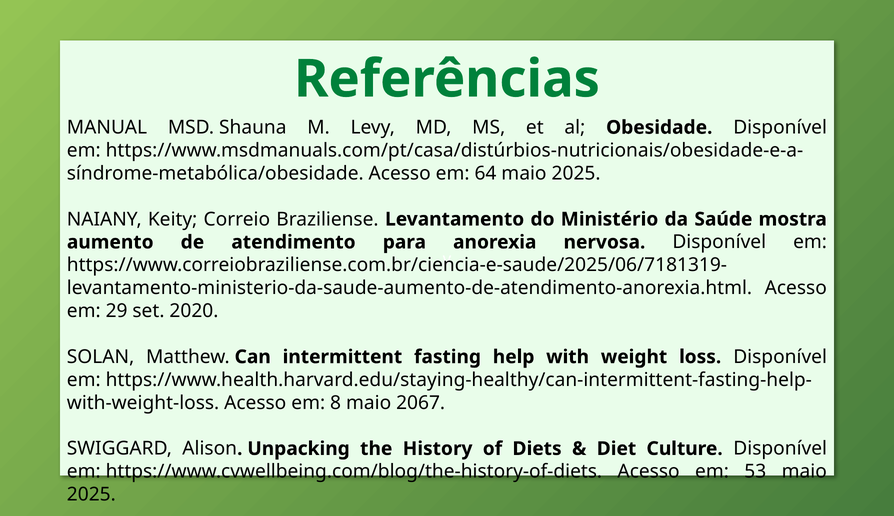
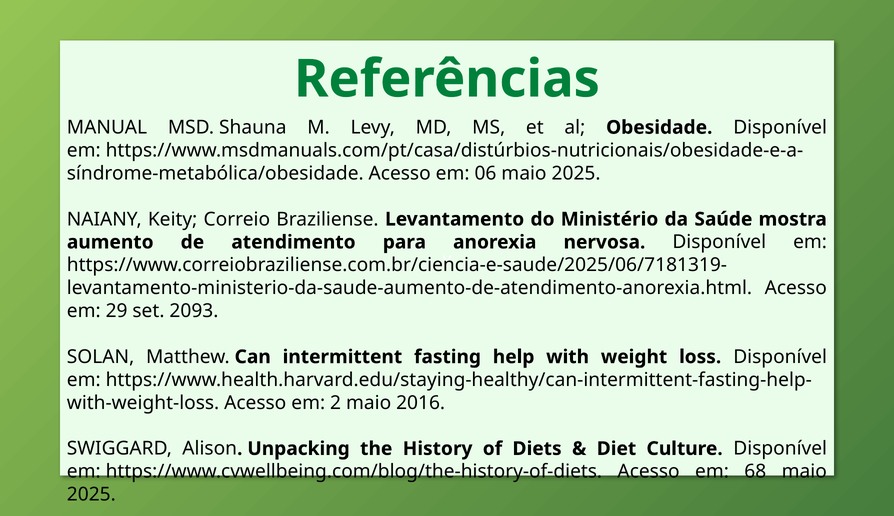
64: 64 -> 06 (485, 173)
2020: 2020 -> 2093 (194, 311)
8: 8 -> 2 (336, 403)
2067: 2067 -> 2016 (421, 403)
53: 53 -> 68 (755, 472)
